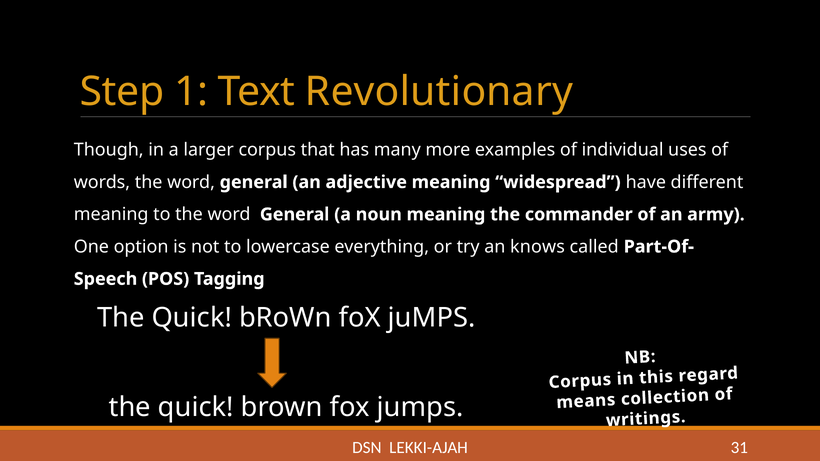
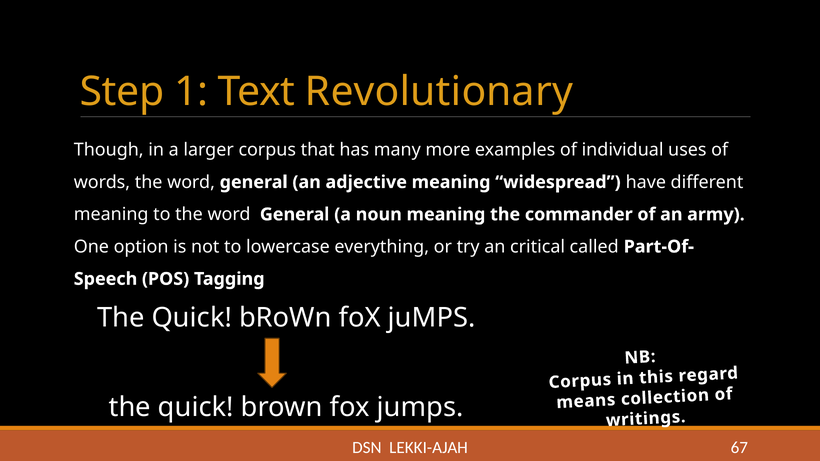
knows: knows -> critical (538, 247)
31: 31 -> 67 (739, 448)
